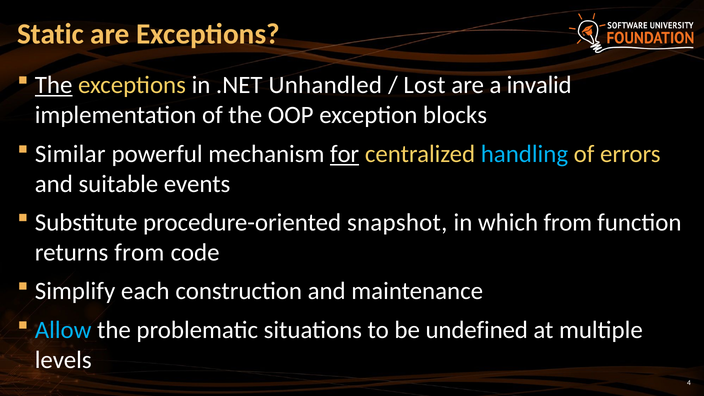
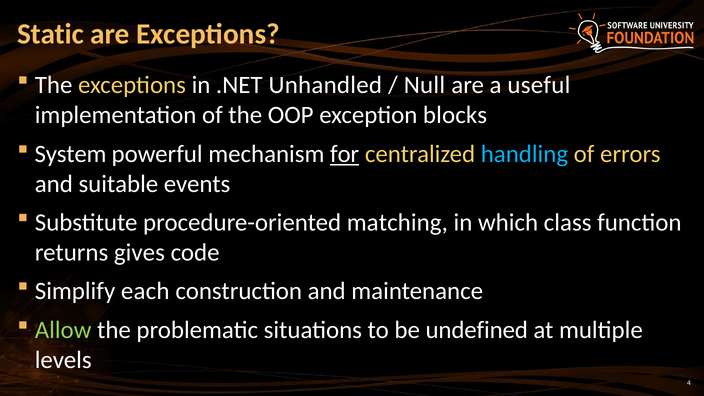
The underline: present -> none (54, 85)
Lost: Lost -> Null (424, 85)
invalid: invalid -> useful (539, 85)
Similar: Similar -> System (71, 154)
snapshot: snapshot -> matching (397, 223)
which from: from -> class (568, 223)
returns from: from -> gives (139, 253)
Allow colour: light blue -> light green (63, 330)
